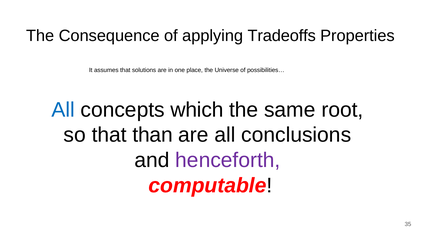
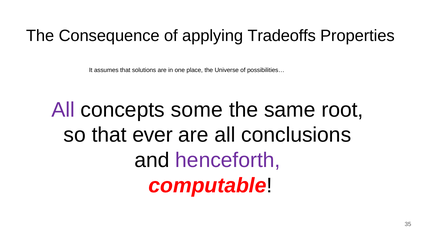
All colour: blue -> purple (63, 110)
which: which -> some (197, 110)
than: than -> ever (153, 135)
